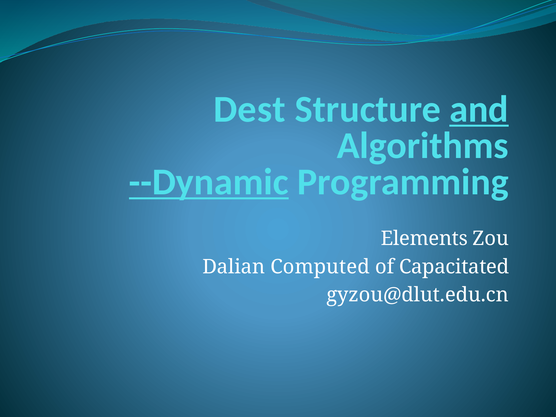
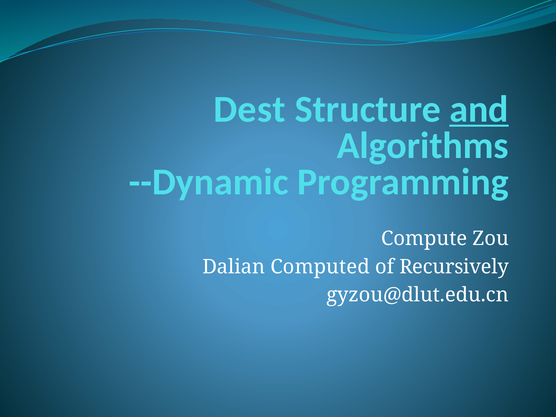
--Dynamic underline: present -> none (209, 182)
Elements: Elements -> Compute (424, 239)
Capacitated: Capacitated -> Recursively (454, 267)
